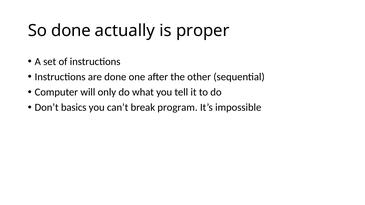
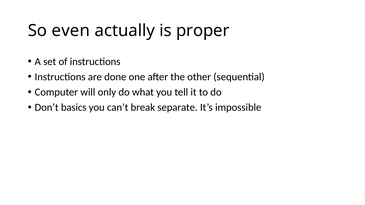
So done: done -> even (71, 31)
program: program -> separate (178, 108)
